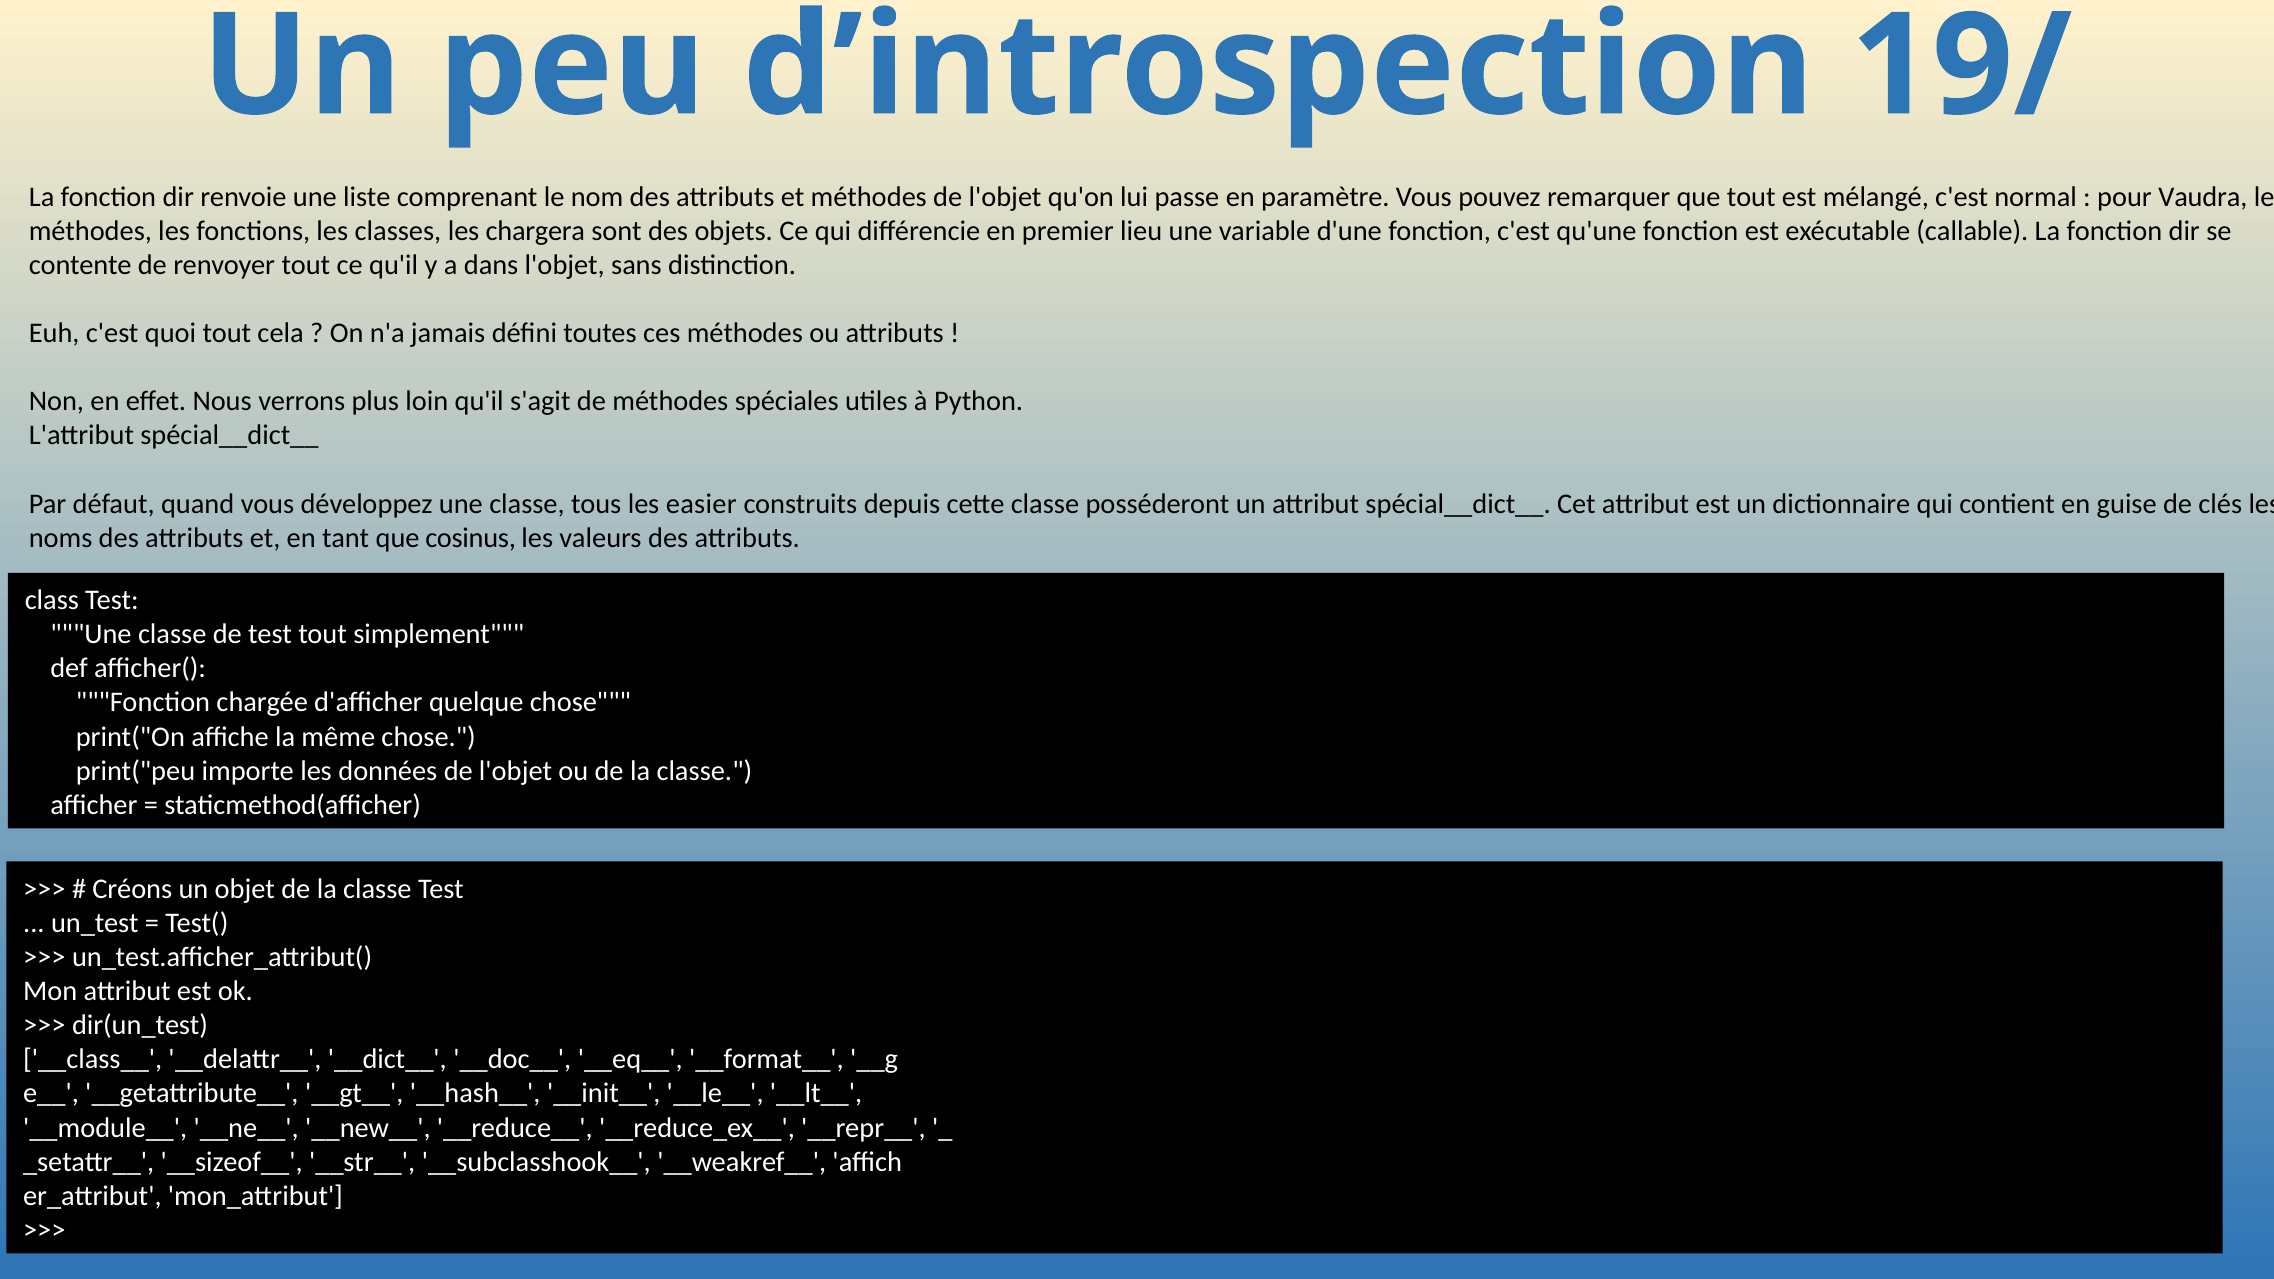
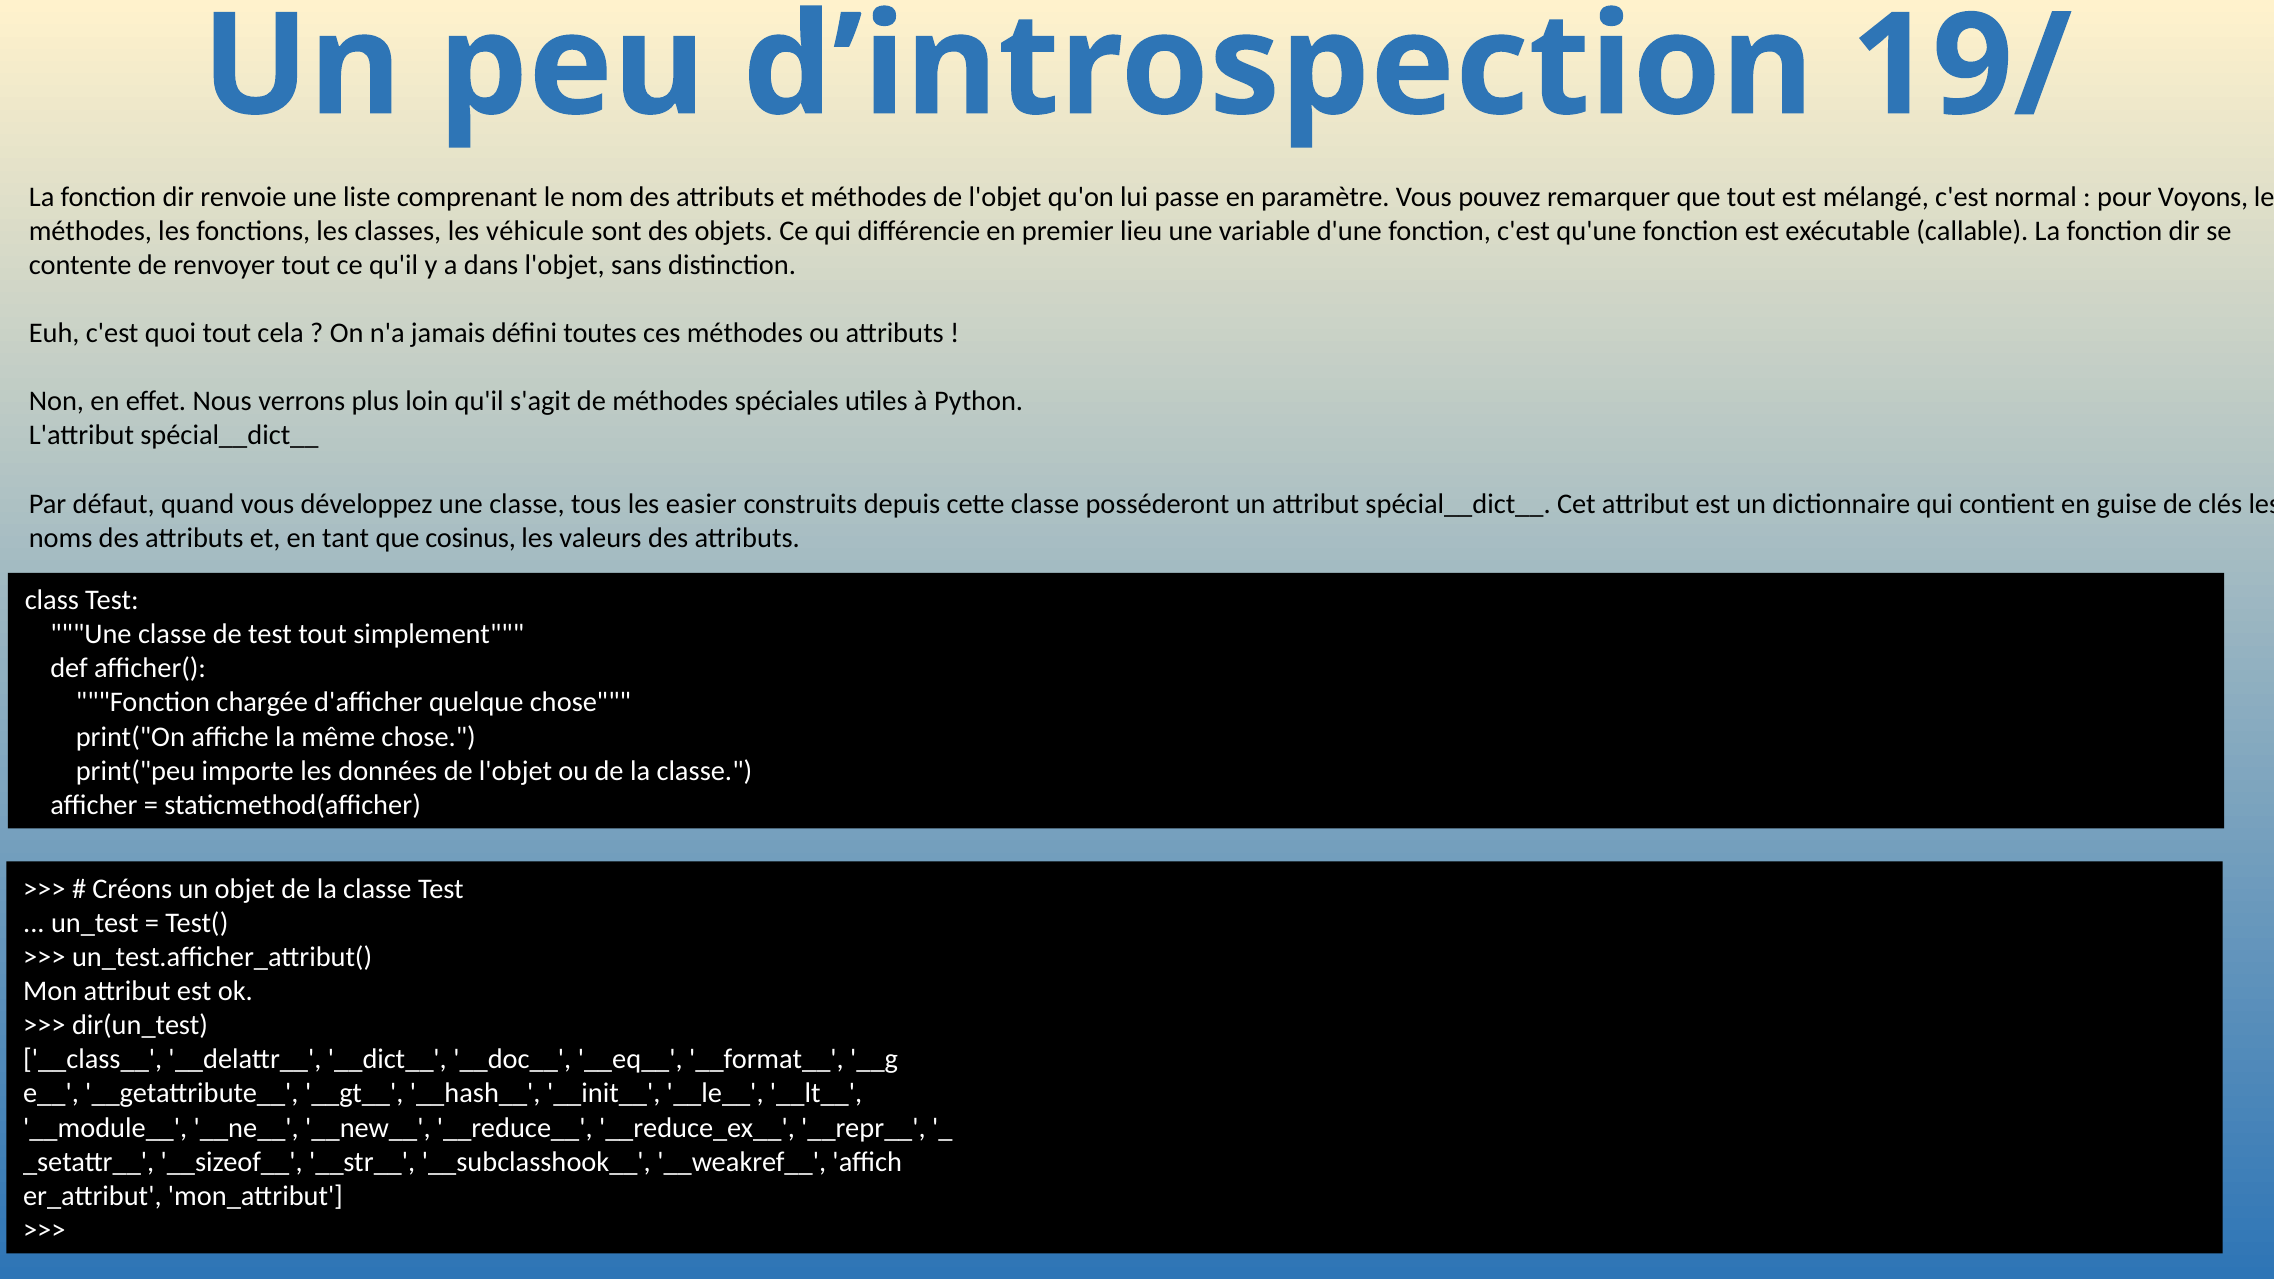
Vaudra: Vaudra -> Voyons (2203, 197)
chargera: chargera -> véhicule (535, 231)
